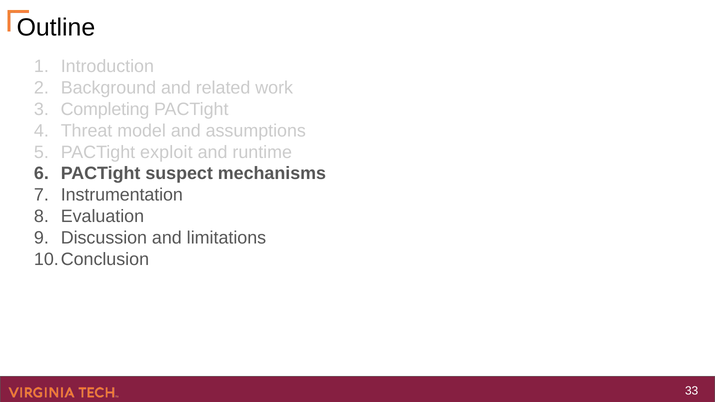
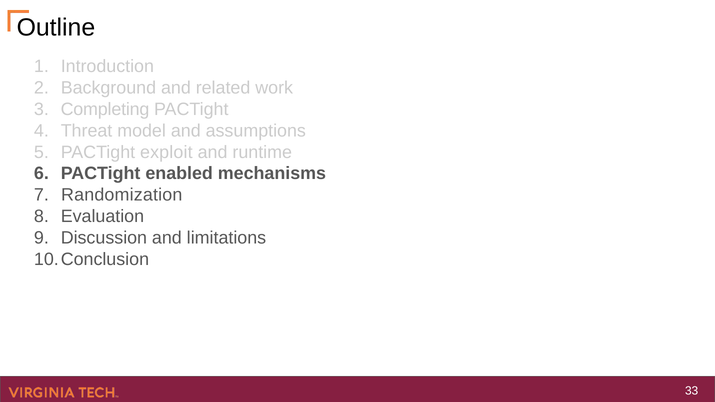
suspect: suspect -> enabled (179, 174)
Instrumentation: Instrumentation -> Randomization (122, 195)
